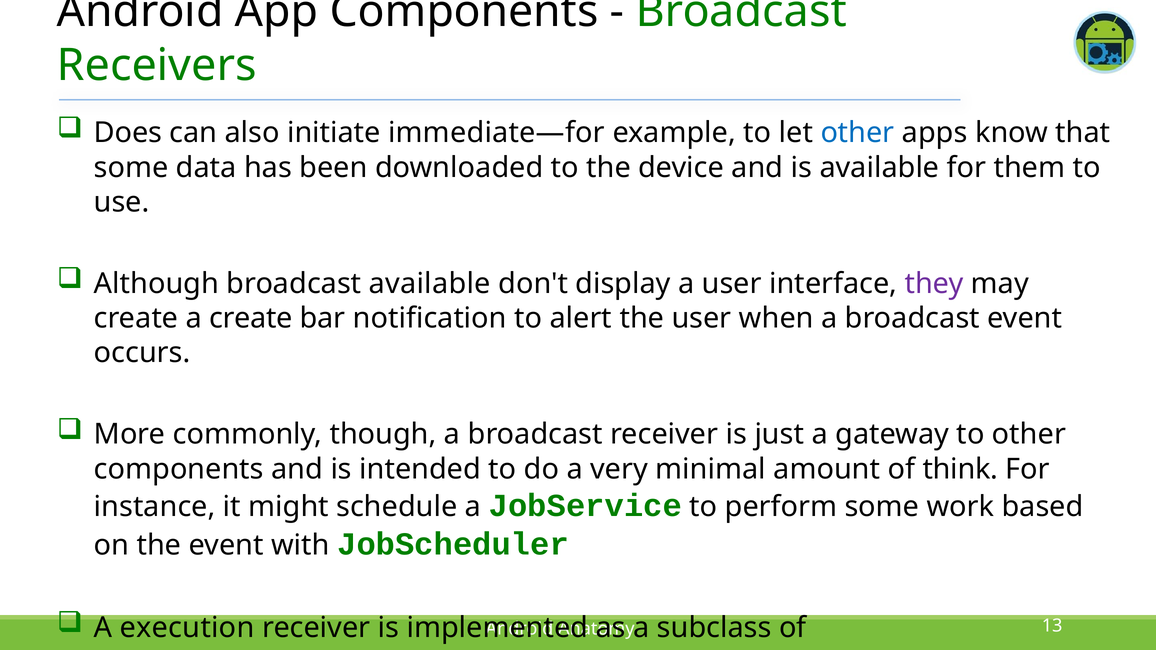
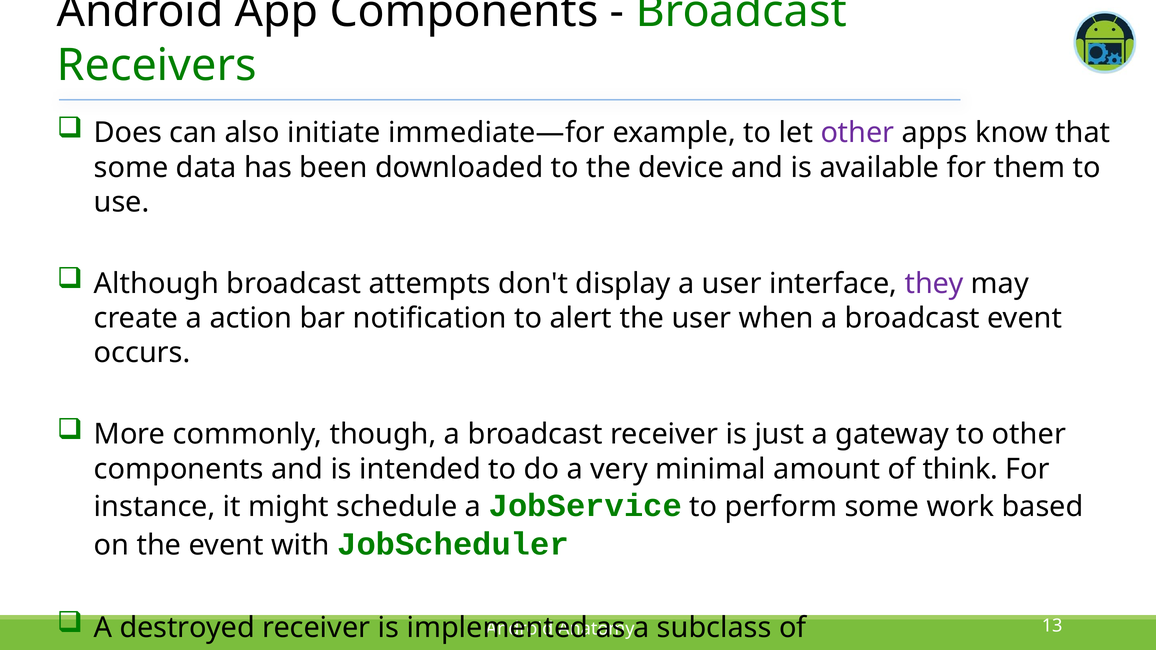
other colour: blue -> purple (857, 133)
broadcast available: available -> attempts (430, 284)
a create: create -> action (251, 318)
execution: execution -> destroyed (187, 628)
